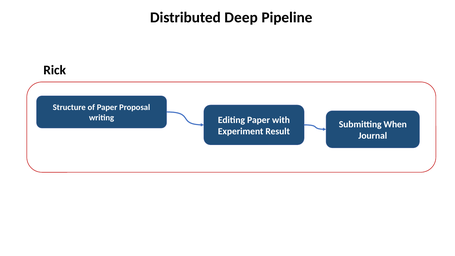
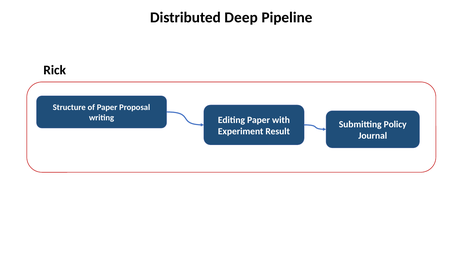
When: When -> Policy (395, 124)
